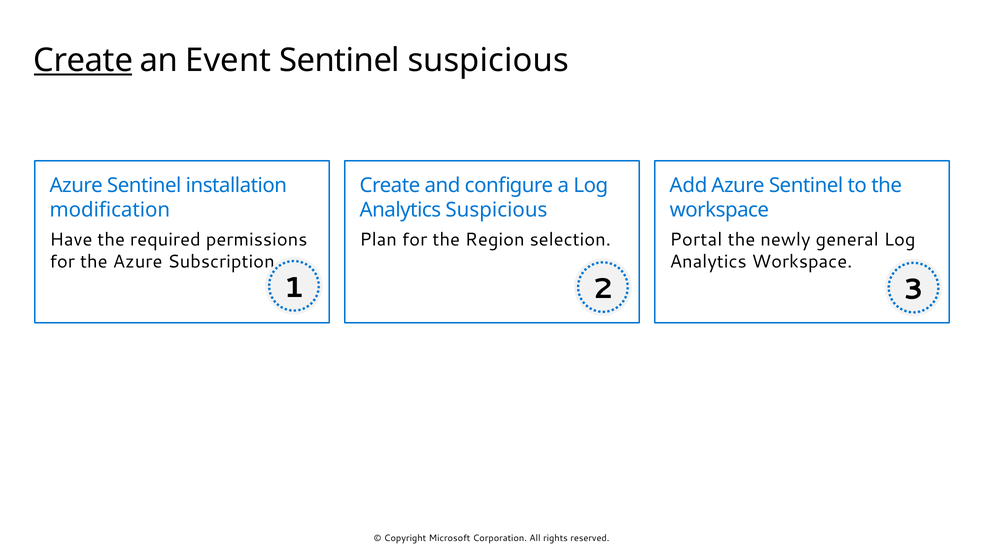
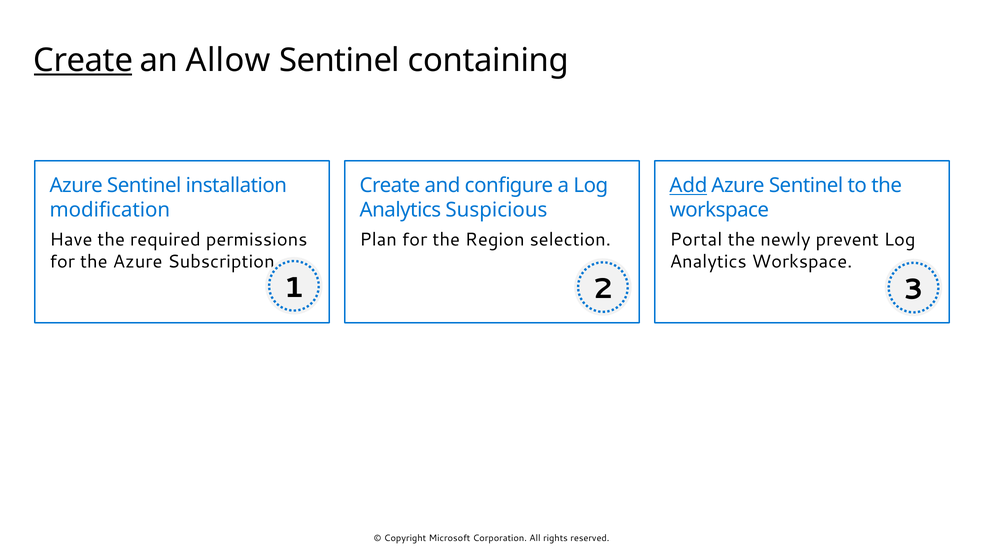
Event: Event -> Allow (228, 60)
Sentinel suspicious: suspicious -> containing (488, 60)
Add underline: none -> present (688, 186)
general: general -> prevent (847, 240)
